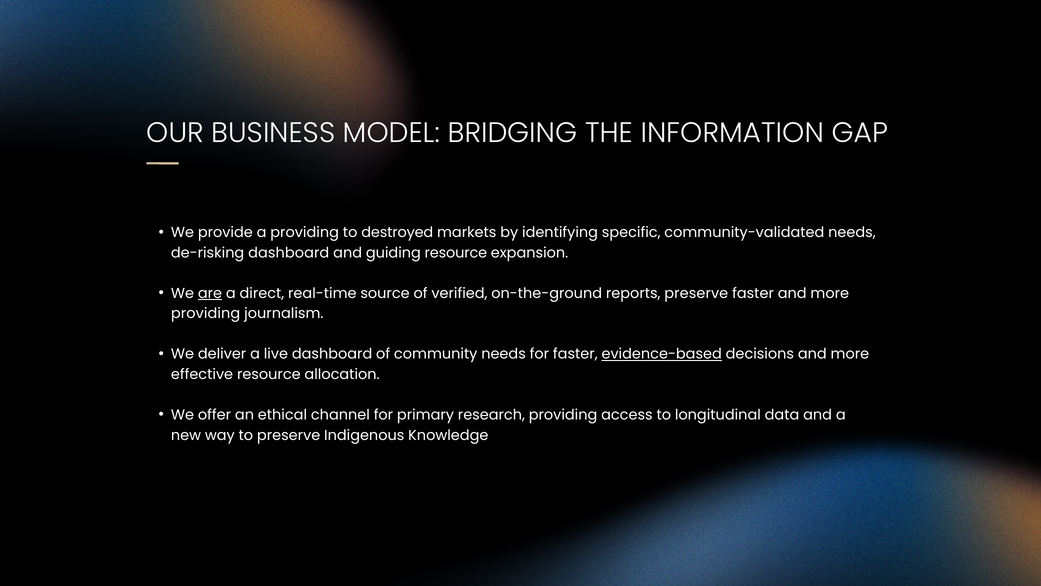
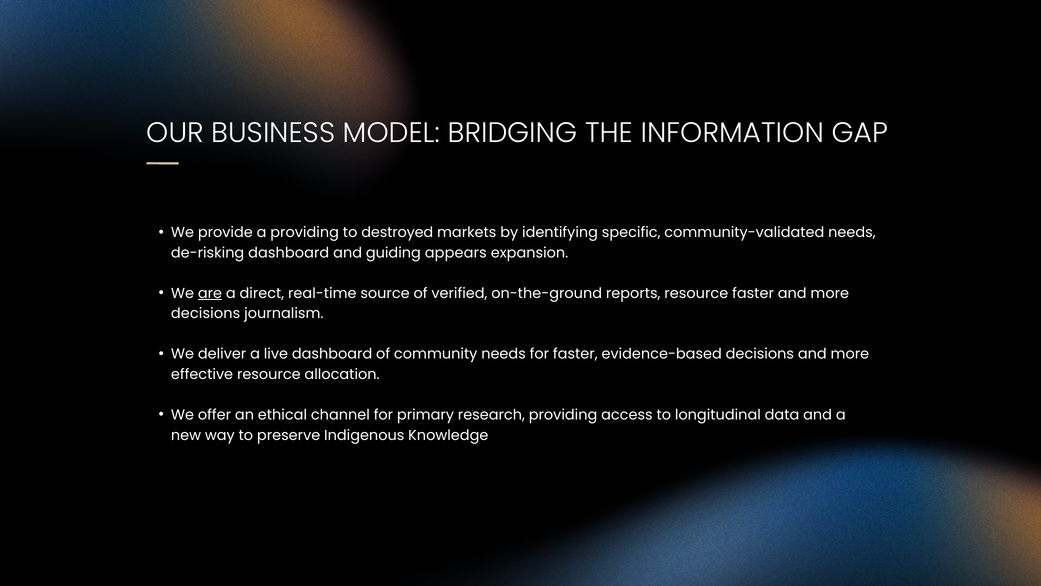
guiding resource: resource -> appears (456, 253)
reports preserve: preserve -> resource (696, 293)
providing: providing -> decisions (206, 313)
evidence-based underline: present -> none (662, 354)
